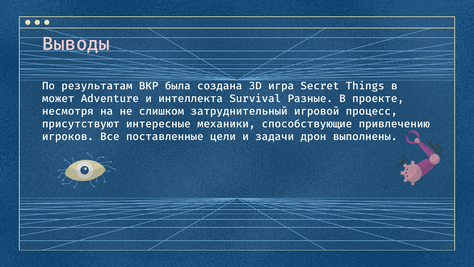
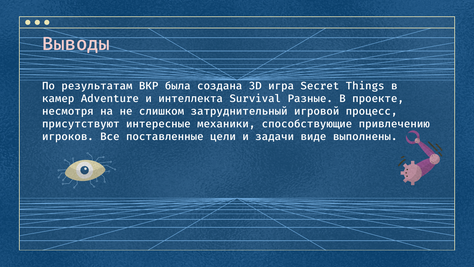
может: может -> камер (58, 98)
дрон: дрон -> виде (313, 136)
